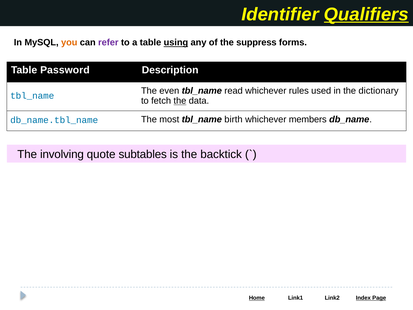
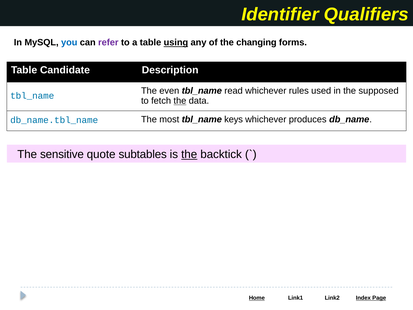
Qualifiers underline: present -> none (366, 14)
you colour: orange -> blue (69, 43)
suppress: suppress -> changing (256, 43)
Password: Password -> Candidate (65, 70)
dictionary: dictionary -> supposed (379, 91)
birth: birth -> keys (234, 119)
members: members -> produces (308, 119)
involving: involving -> sensitive (62, 154)
the underline: none -> present (189, 154)
